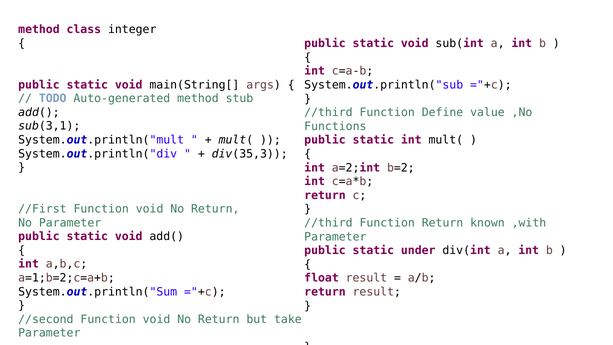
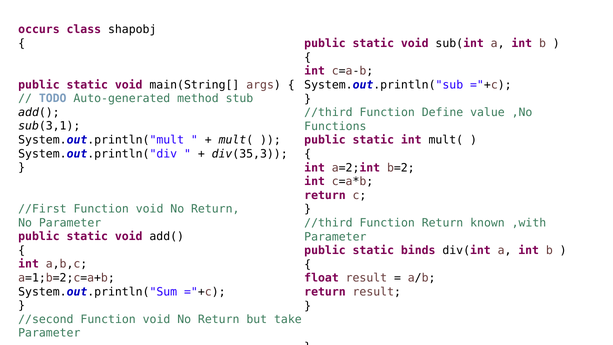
method: method -> occurs (39, 30)
integer: integer -> shapobj (132, 30)
under: under -> binds (418, 250)
